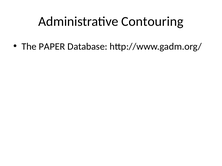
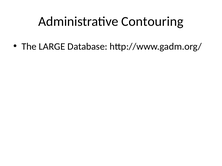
PAPER: PAPER -> LARGE (52, 47)
